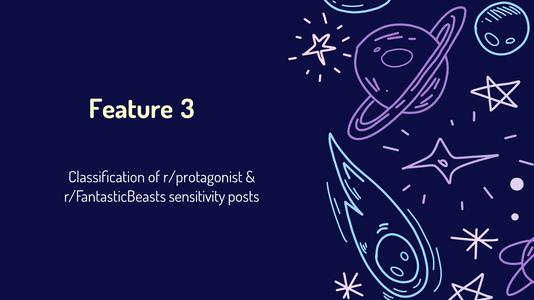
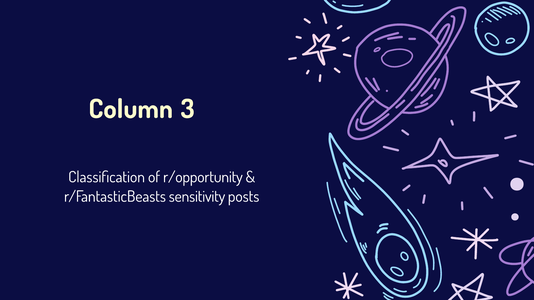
Feature: Feature -> Column (131, 109)
r/protagonist: r/protagonist -> r/opportunity (203, 177)
